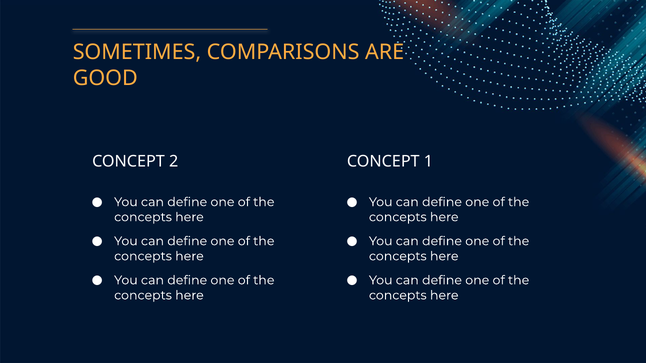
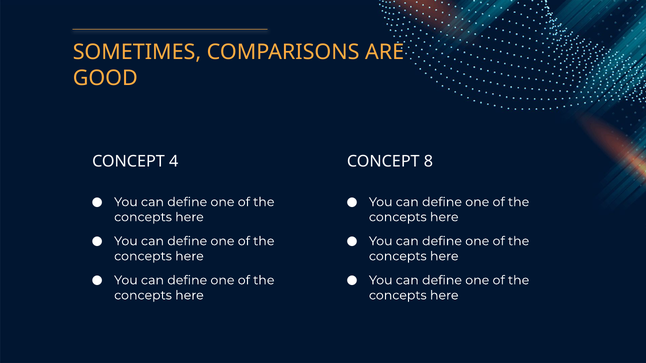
2: 2 -> 4 (174, 162)
1: 1 -> 8 (428, 162)
